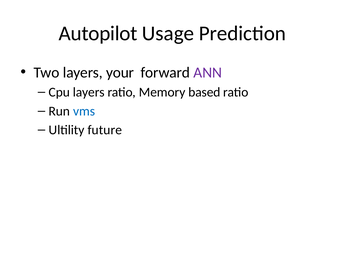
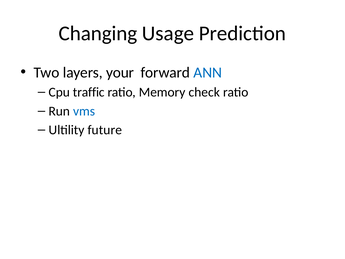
Autopilot: Autopilot -> Changing (98, 33)
ANN colour: purple -> blue (208, 72)
Cpu layers: layers -> traffic (89, 92)
based: based -> check (204, 92)
